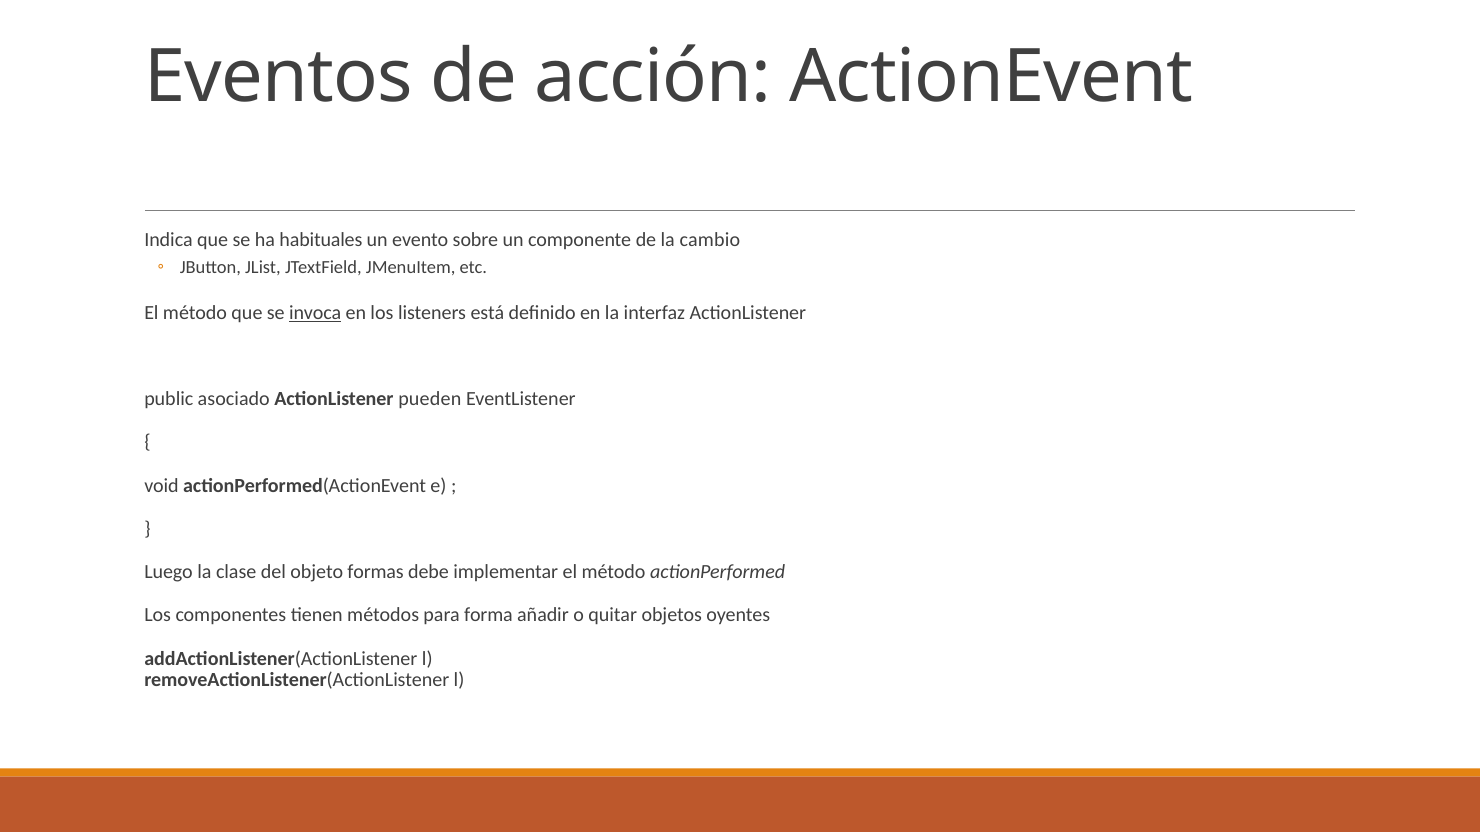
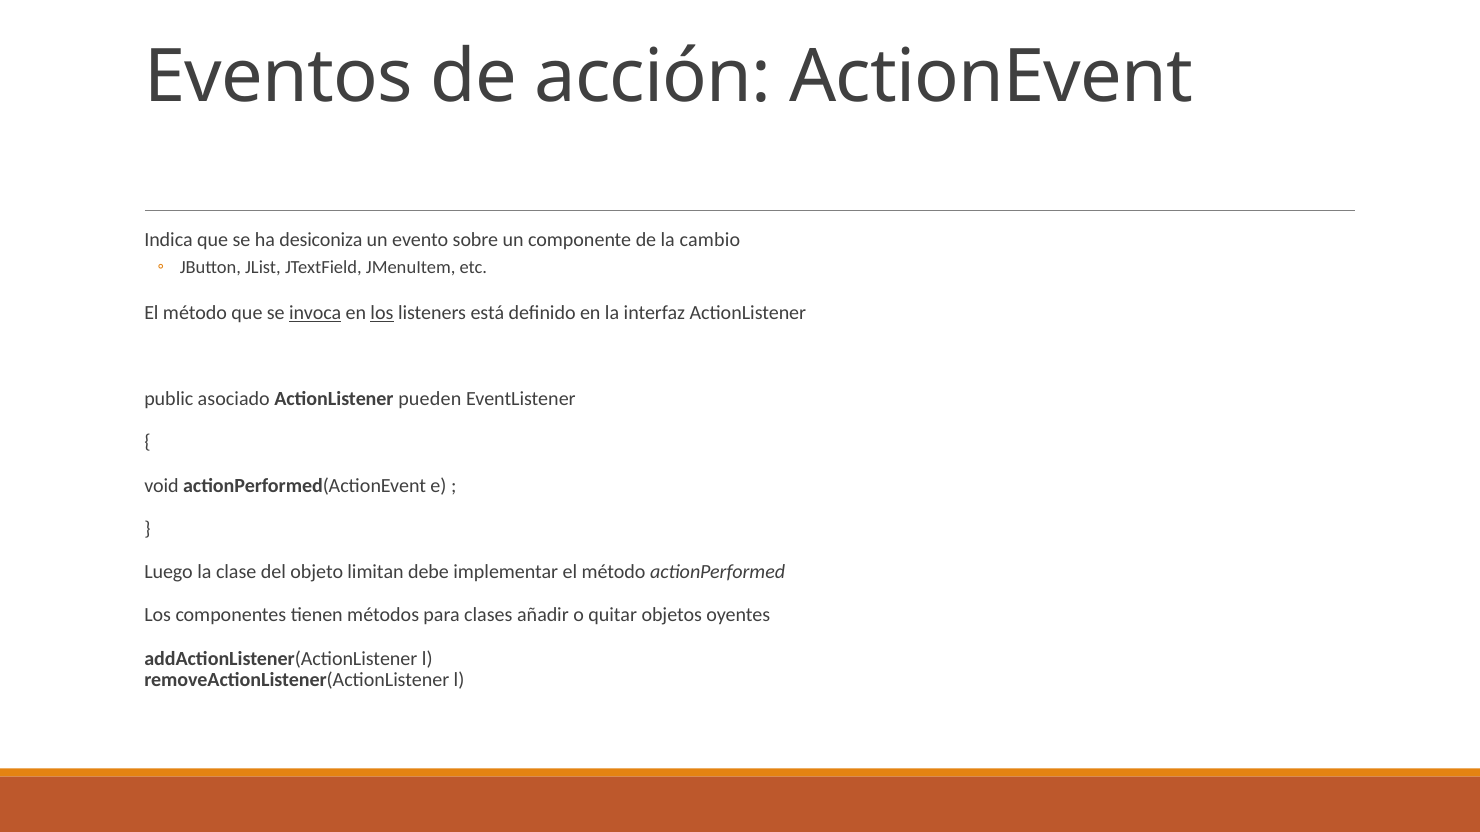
habituales: habituales -> desiconiza (321, 240)
los underline: none -> present (382, 313)
formas: formas -> limitan (376, 572)
forma: forma -> clases (488, 616)
